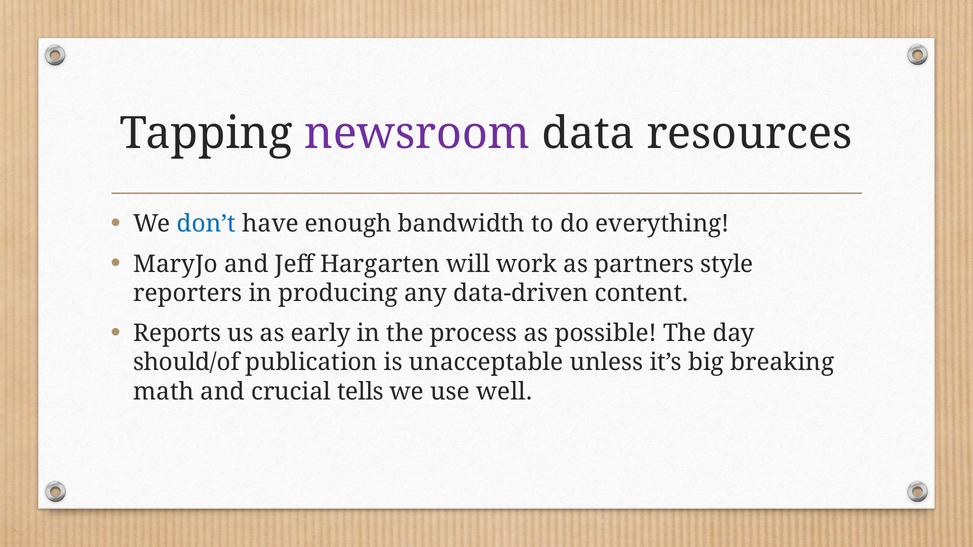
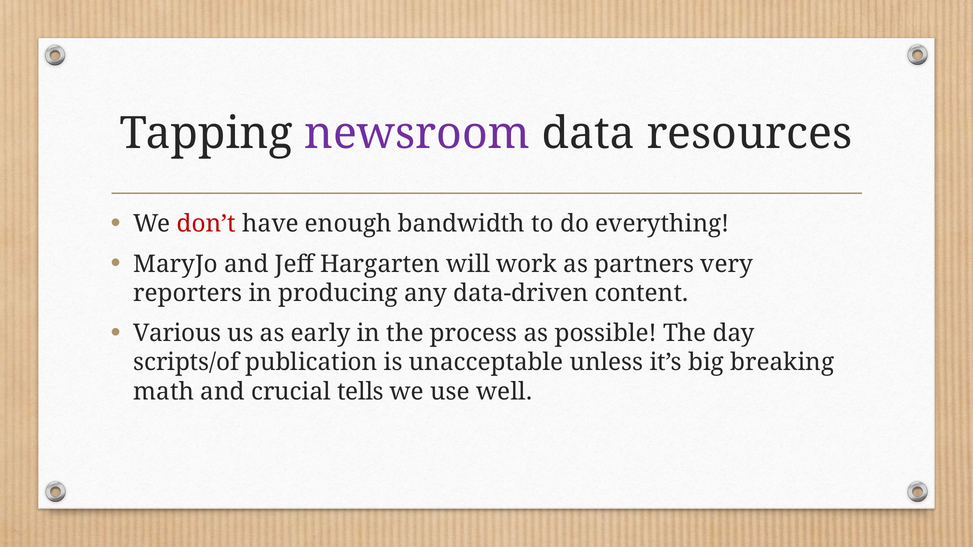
don’t colour: blue -> red (206, 224)
style: style -> very (727, 264)
Reports: Reports -> Various (177, 333)
should/of: should/of -> scripts/of (186, 363)
